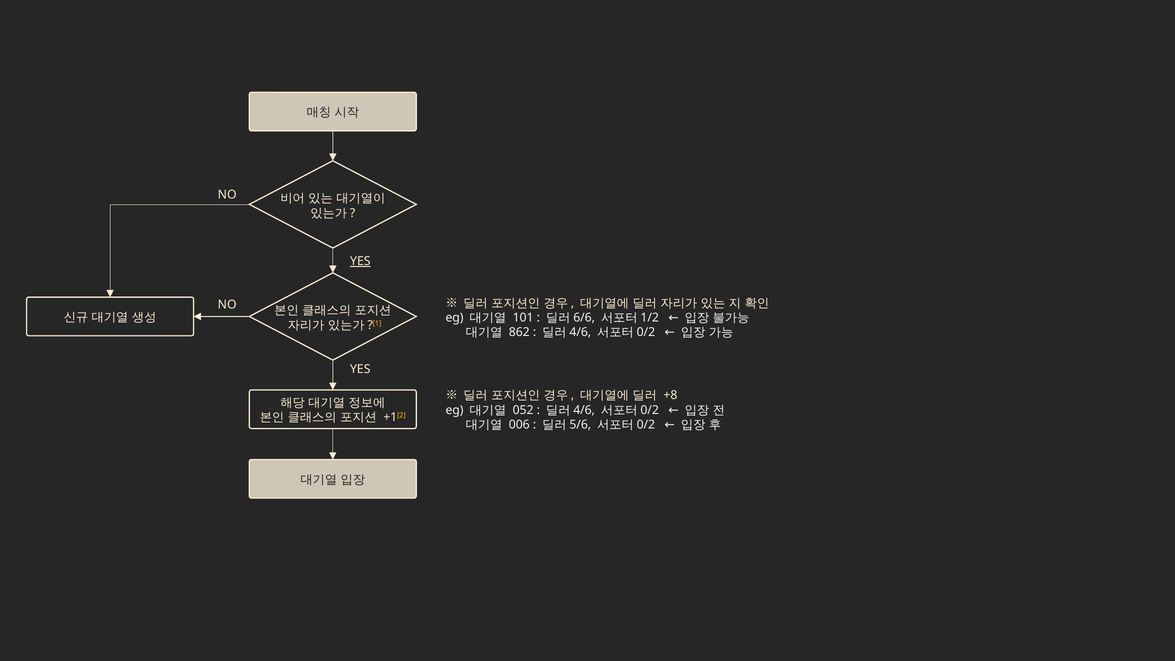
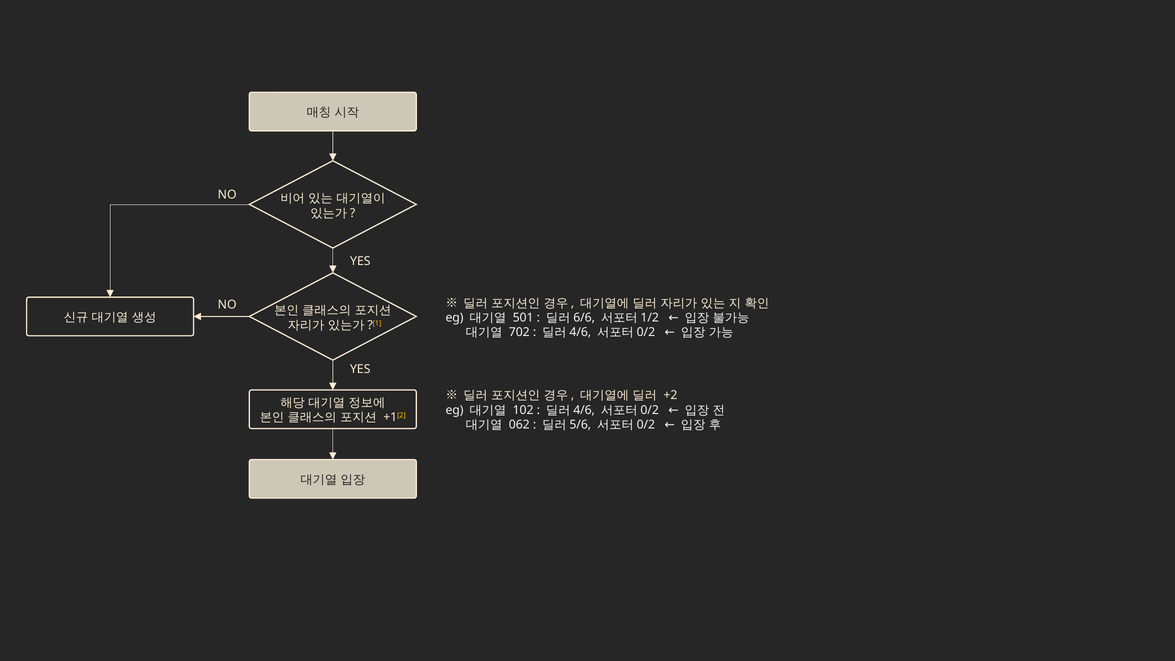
YES underline: present -> none (360, 261)
101: 101 -> 501 (523, 318)
862: 862 -> 702 (519, 332)
+8: +8 -> +2 (670, 395)
052: 052 -> 102 (523, 410)
006: 006 -> 062 (519, 425)
